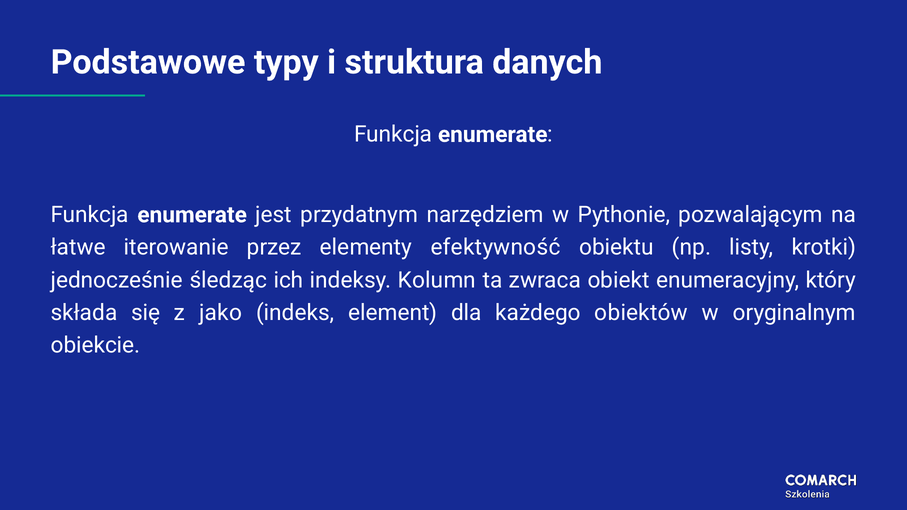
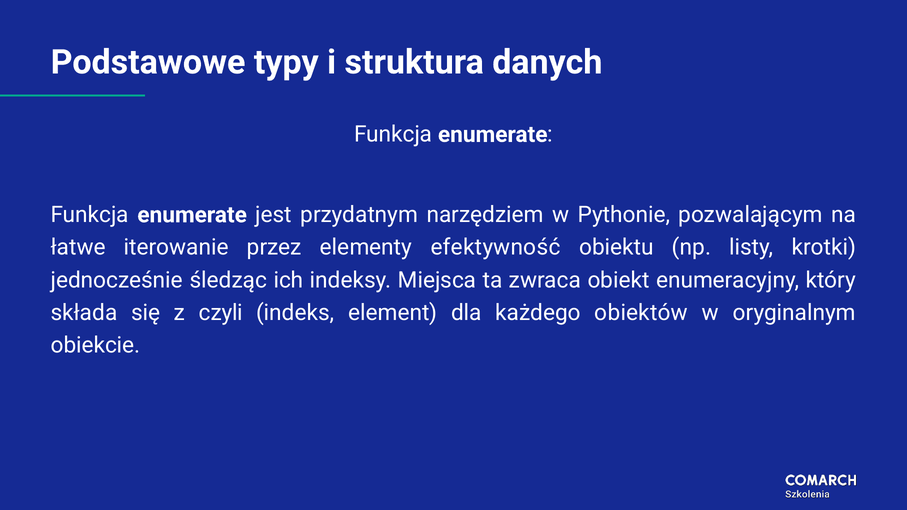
Kolumn: Kolumn -> Miejsca (437, 280)
jako: jako -> czyli (221, 313)
